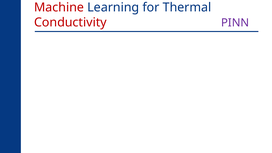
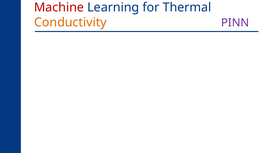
Conductivity colour: red -> orange (70, 22)
